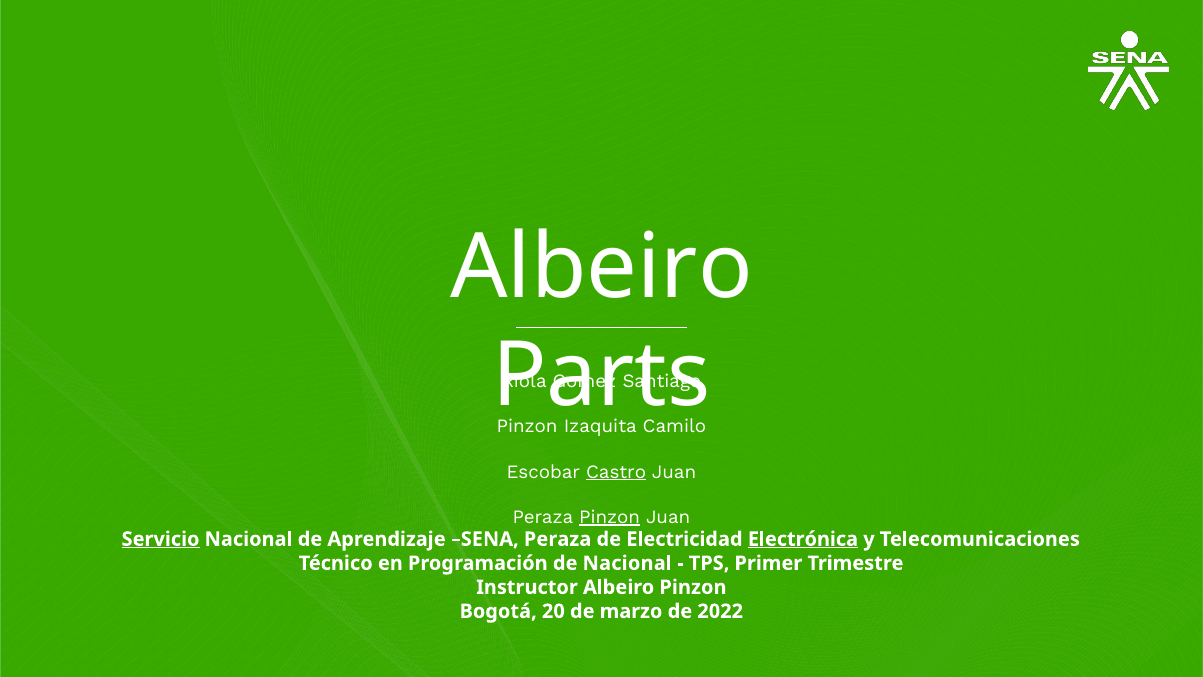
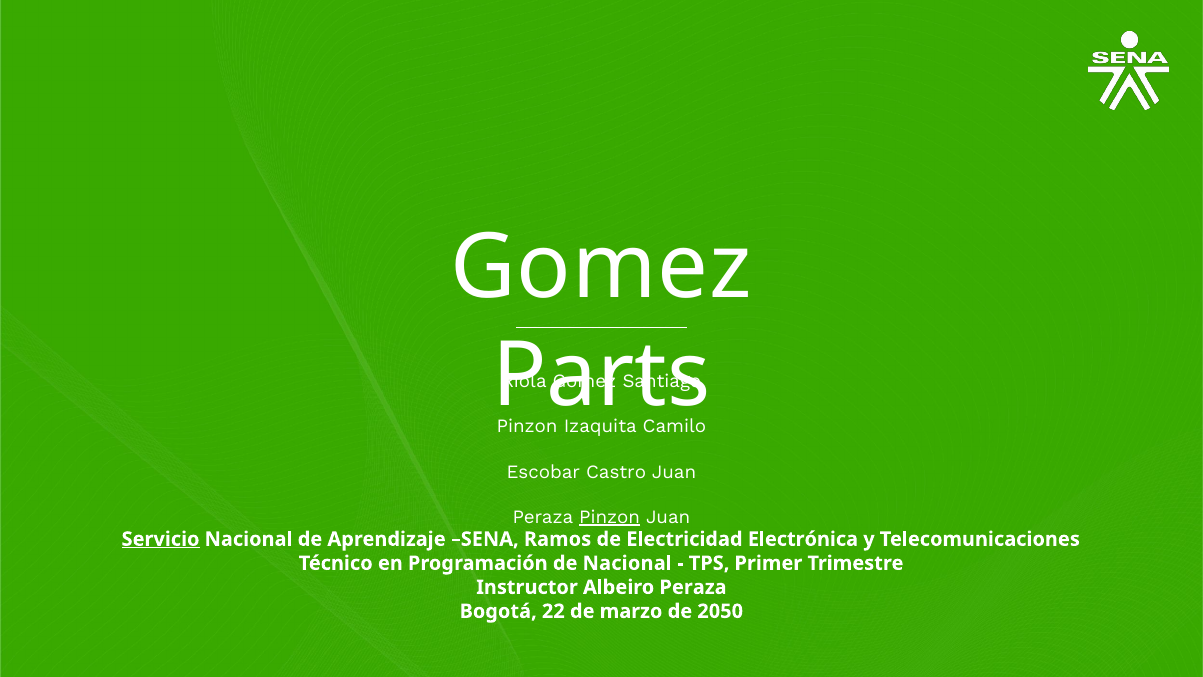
Albeiro: Albeiro -> Gomez (601, 268)
Castro underline: present -> none (616, 472)
SENA Peraza: Peraza -> Ramos (558, 539)
Electrónica underline: present -> none (803, 539)
Albeiro Pinzon: Pinzon -> Peraza (693, 587)
20: 20 -> 22 (553, 611)
2022: 2022 -> 2050 (720, 611)
